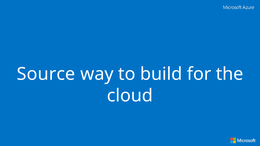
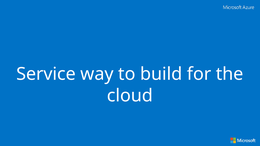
Source: Source -> Service (46, 74)
